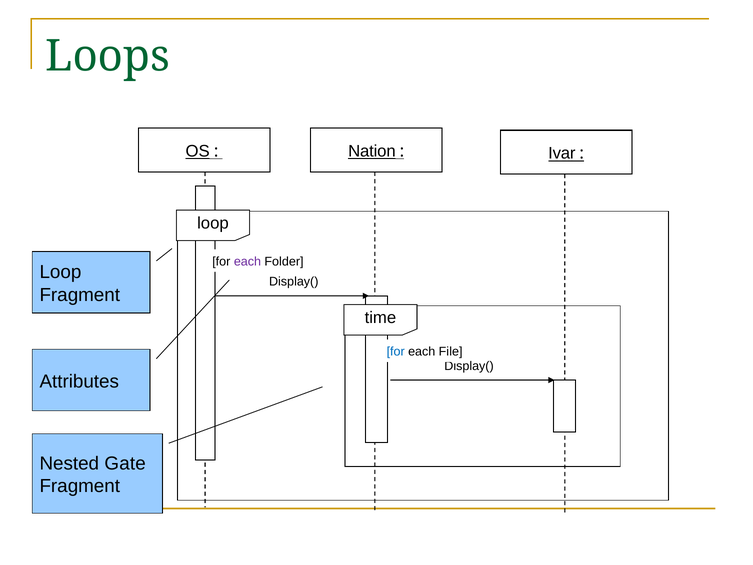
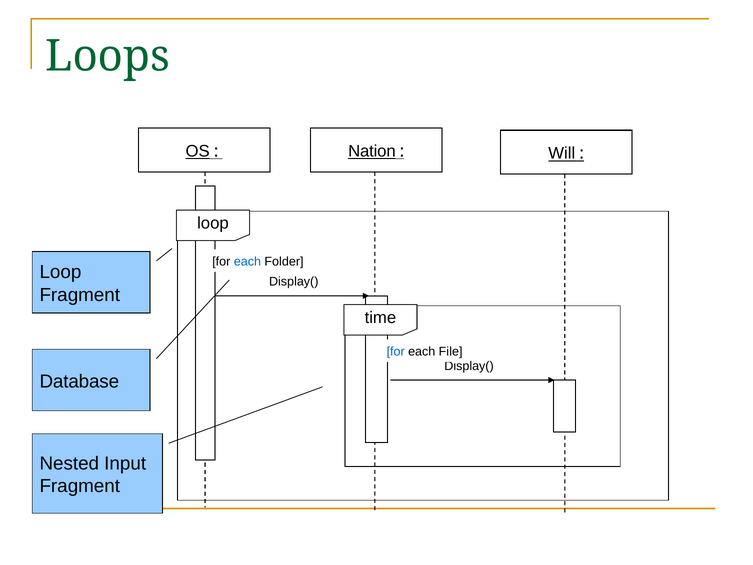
Ivar: Ivar -> Will (562, 153)
each colour: purple -> blue (247, 261)
Attributes: Attributes -> Database (79, 381)
Gate: Gate -> Input (125, 463)
